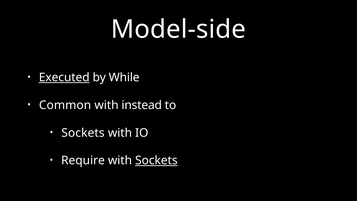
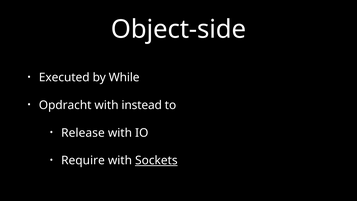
Model-side: Model-side -> Object-side (179, 29)
Executed underline: present -> none (64, 77)
Common: Common -> Opdracht (65, 105)
Sockets: Sockets -> Release (83, 133)
